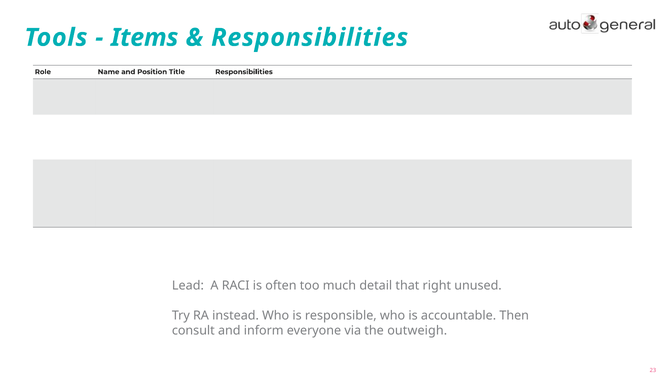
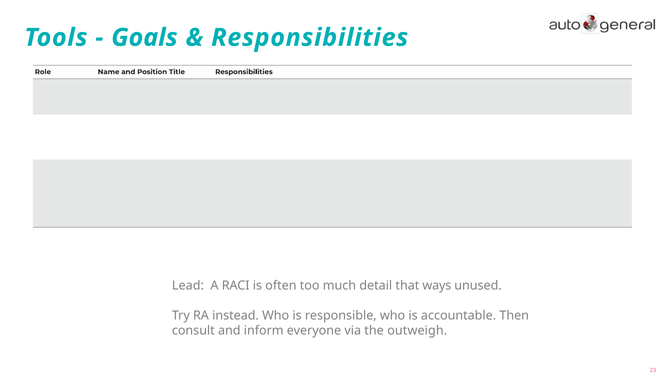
Items: Items -> Goals (144, 38)
right: right -> ways (437, 285)
